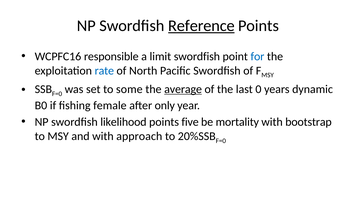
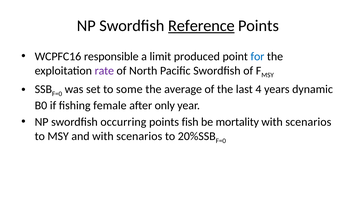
limit swordfish: swordfish -> produced (197, 56)
rate colour: blue -> purple (104, 71)
average underline: present -> none (183, 89)
0: 0 -> 4 (258, 89)
likelihood: likelihood -> occurring (123, 122)
five: five -> fish (190, 122)
bootstrap: bootstrap -> scenarios (308, 122)
and with approach: approach -> scenarios (139, 136)
